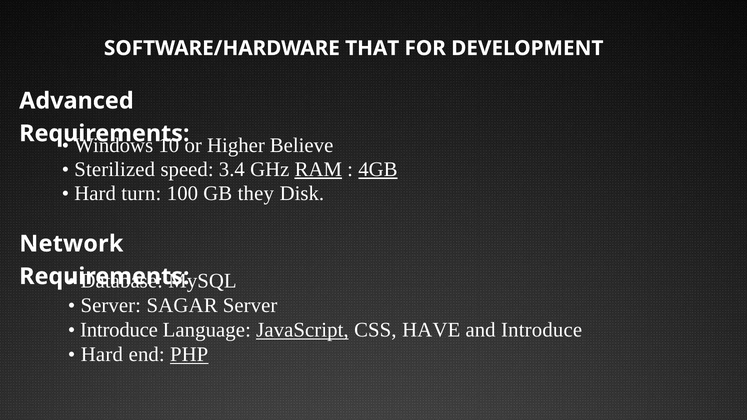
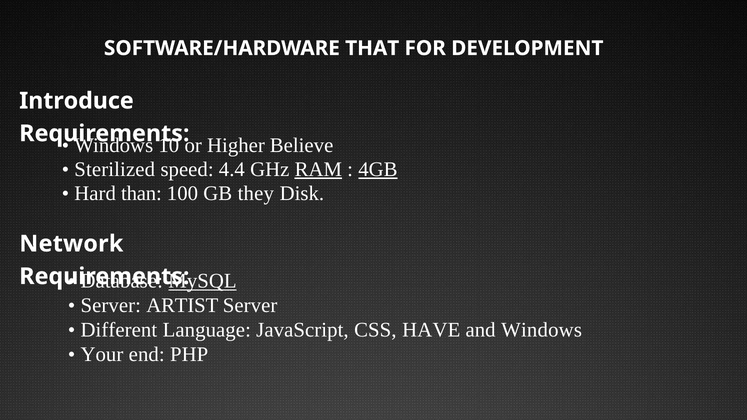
Advanced: Advanced -> Introduce (76, 101)
3.4: 3.4 -> 4.4 (232, 169)
turn: turn -> than (141, 193)
MySQL underline: none -> present (203, 281)
SAGAR: SAGAR -> ARTIST (182, 306)
Introduce: Introduce -> Different (119, 330)
JavaScript underline: present -> none (302, 330)
and Introduce: Introduce -> Windows (542, 330)
Hard: Hard -> Your (102, 355)
PHP underline: present -> none (189, 355)
